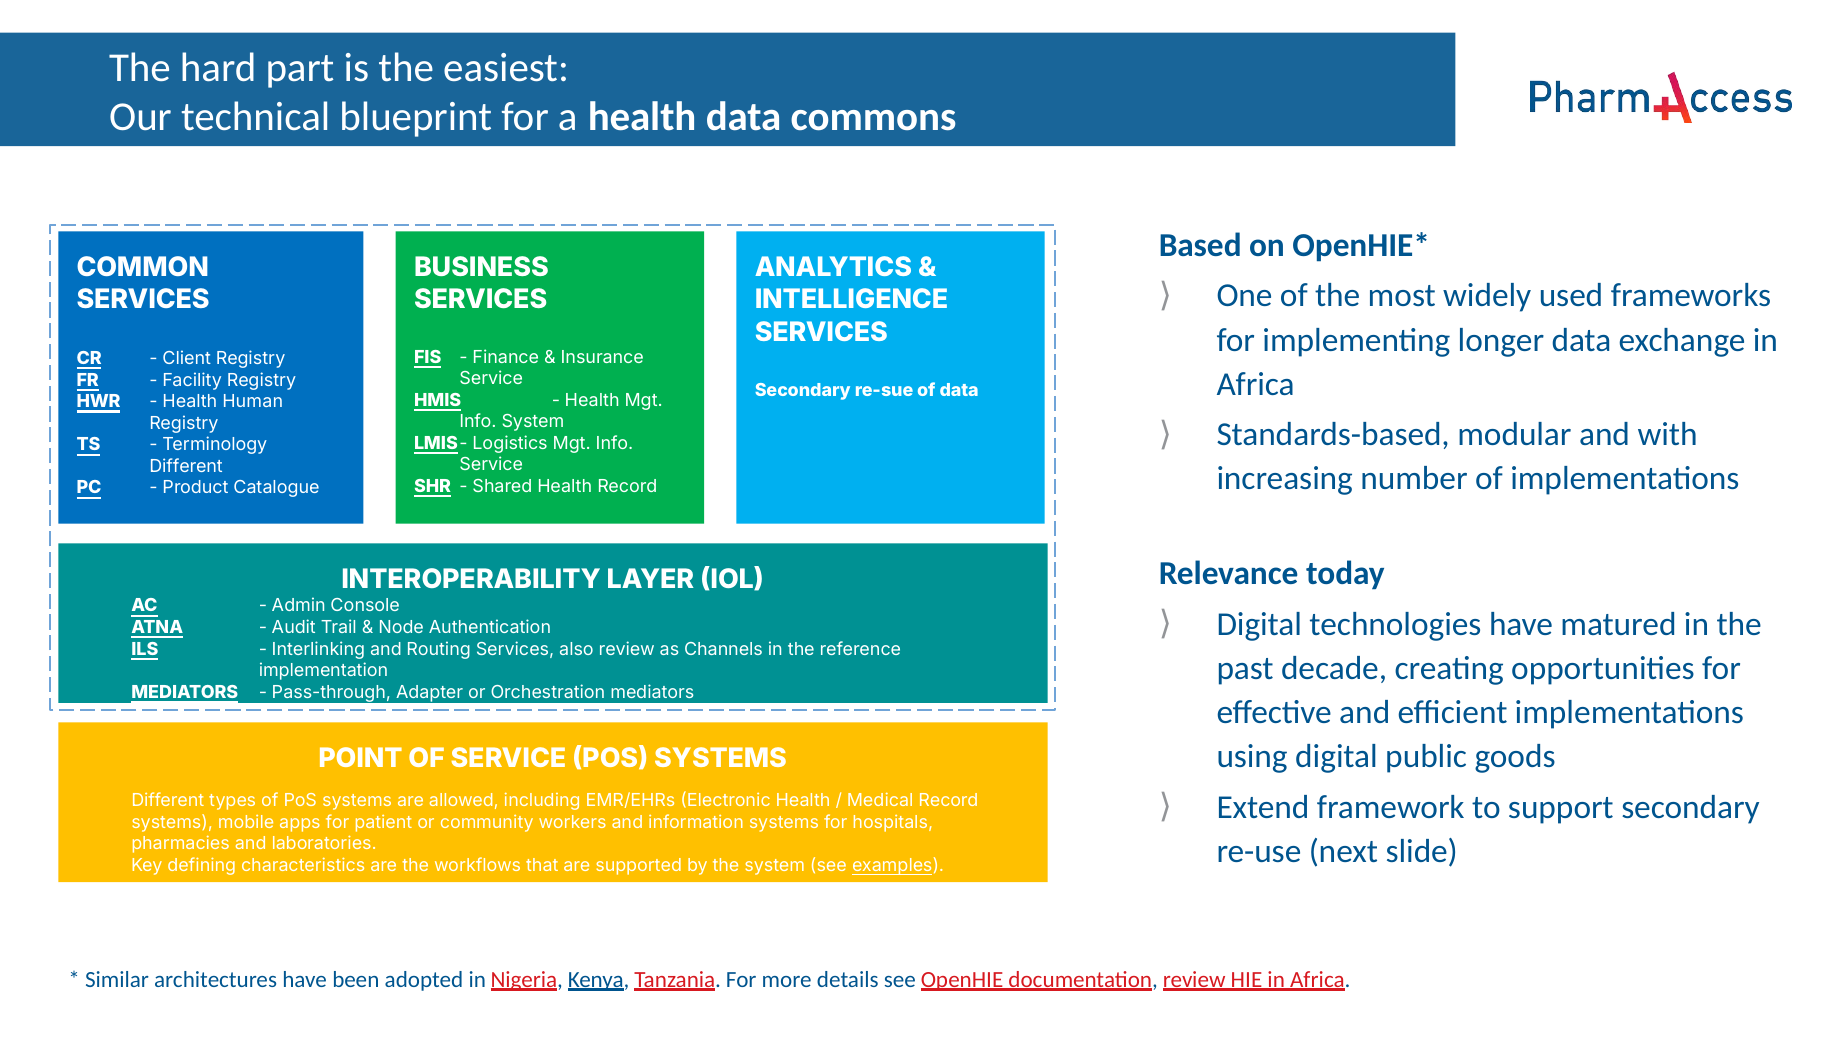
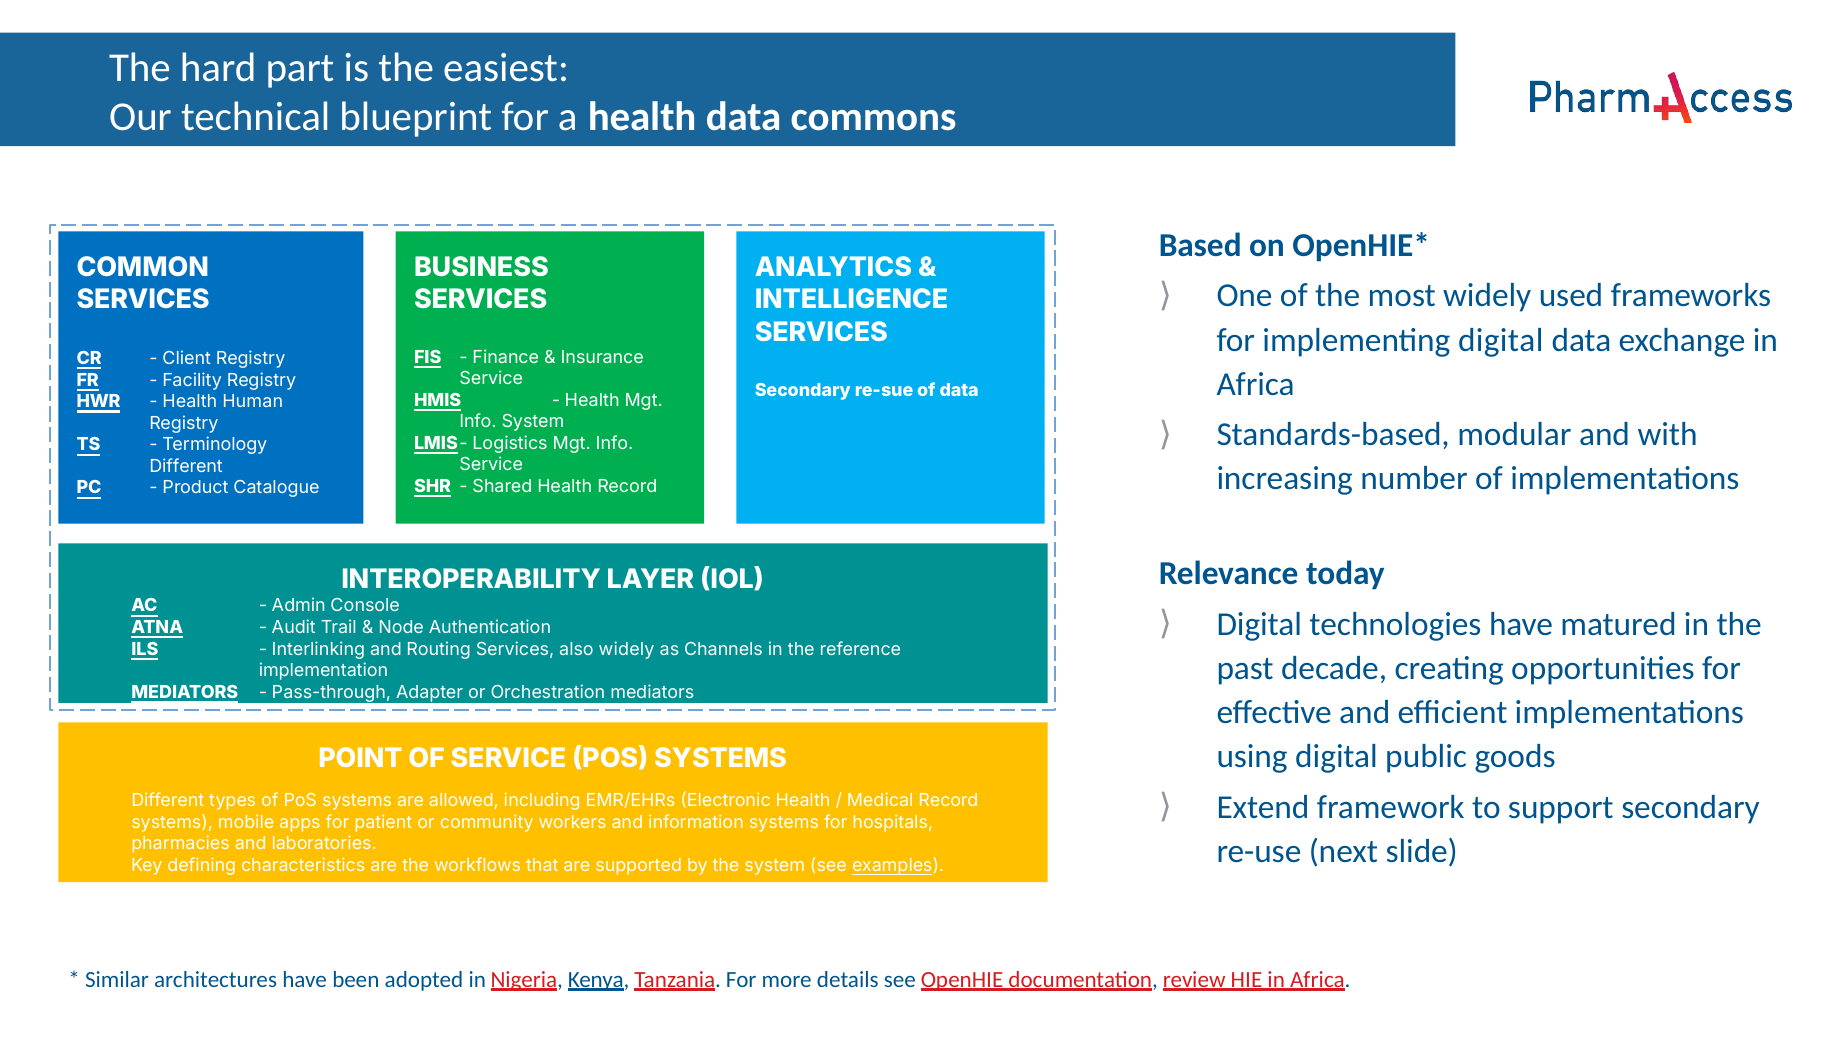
implementing longer: longer -> digital (1501, 340)
also review: review -> widely (627, 649)
